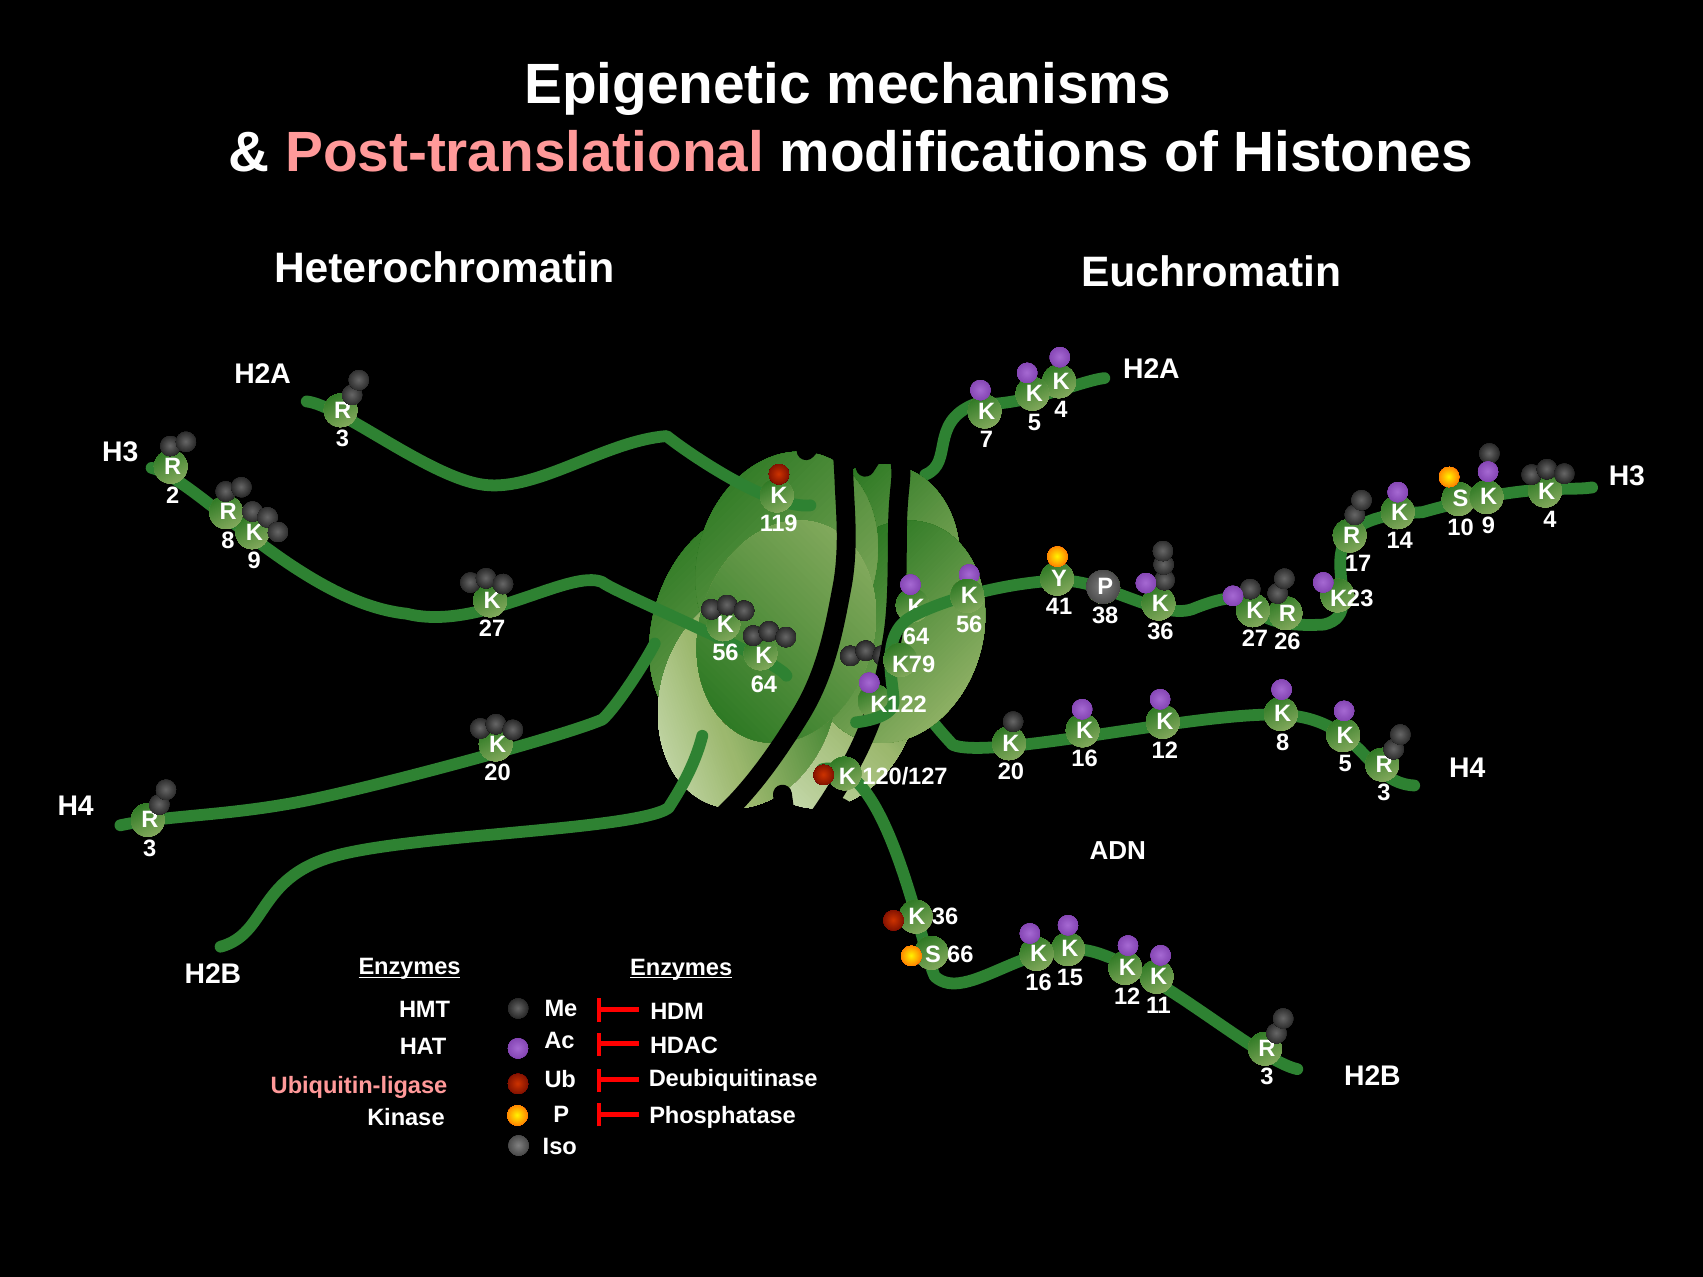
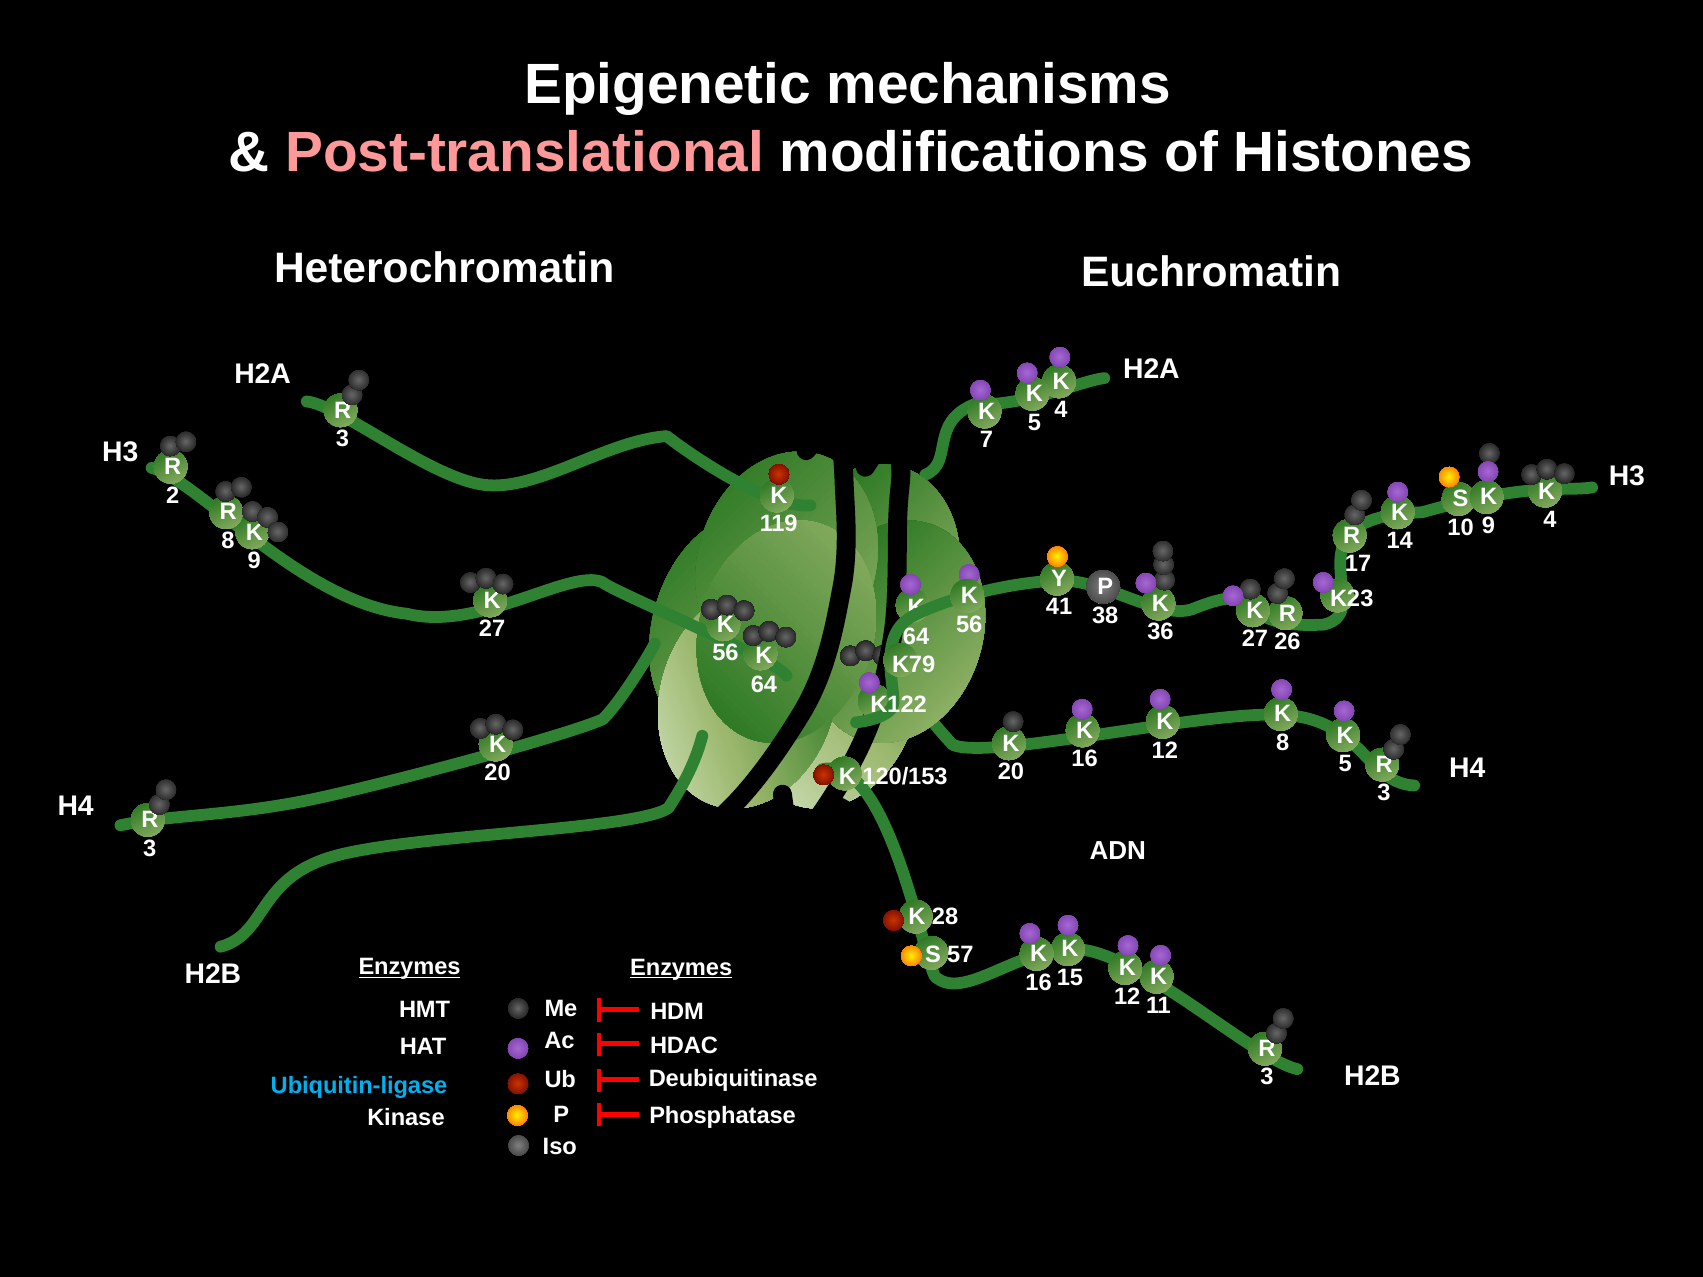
120/127: 120/127 -> 120/153 (905, 777)
36: 36 -> 28 (945, 917)
66: 66 -> 57 (960, 955)
Ubiquitin-ligase colour: pink -> light blue (359, 1086)
